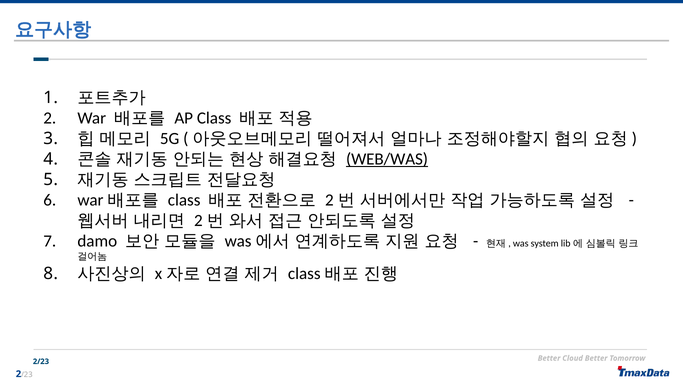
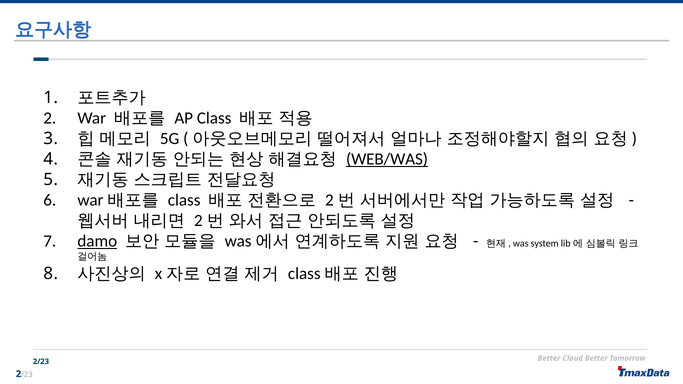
damo underline: none -> present (97, 241)
